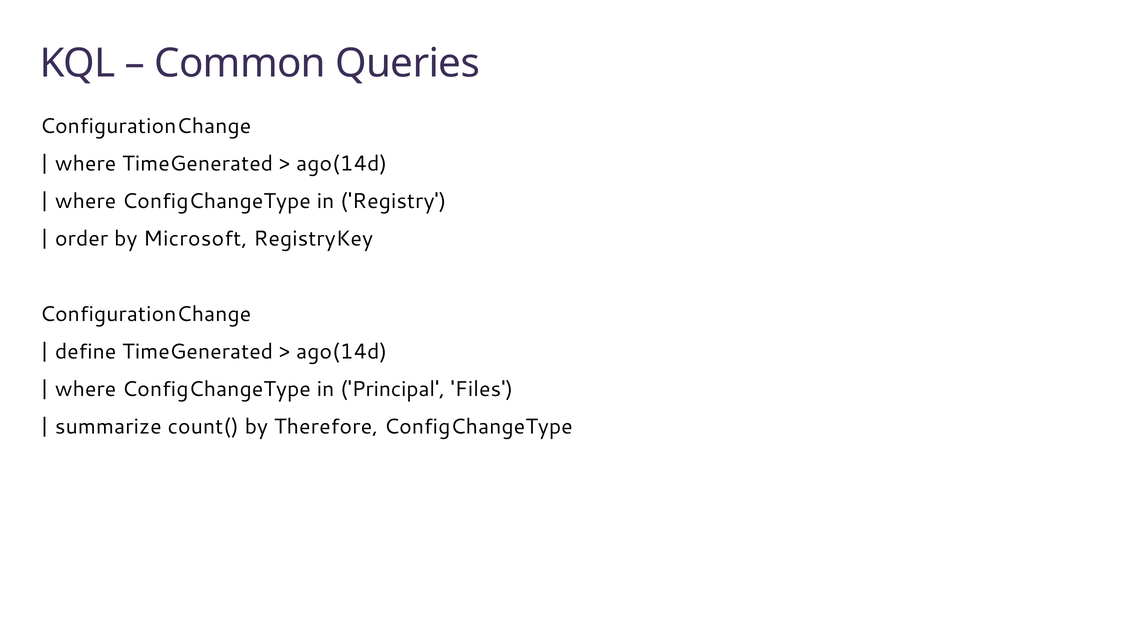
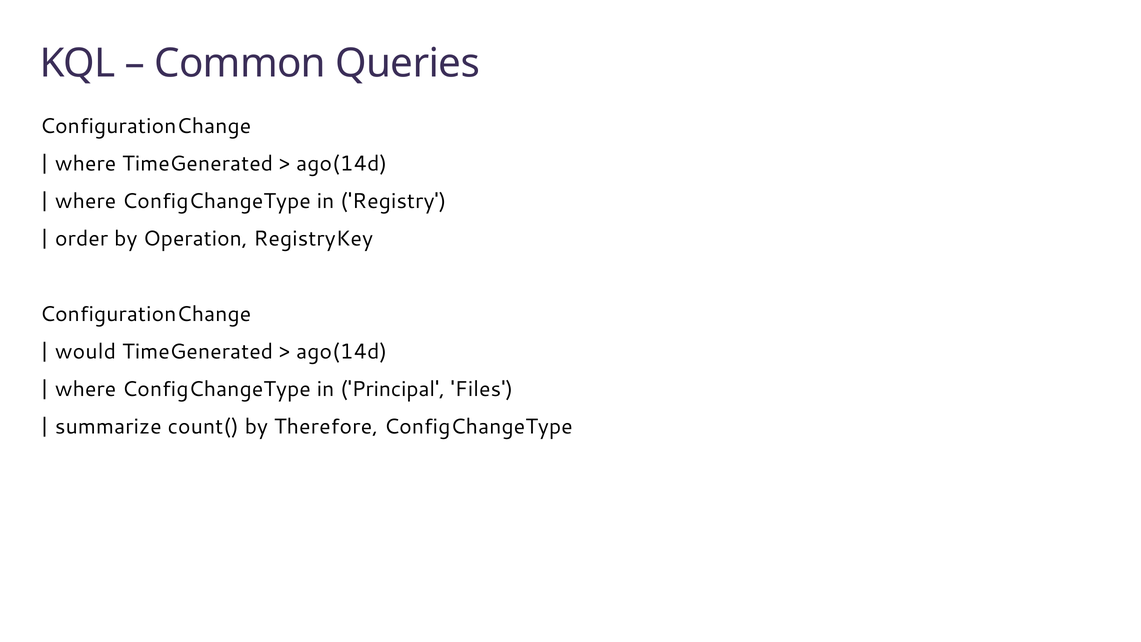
Microsoft: Microsoft -> Operation (195, 239)
define: define -> would (86, 352)
